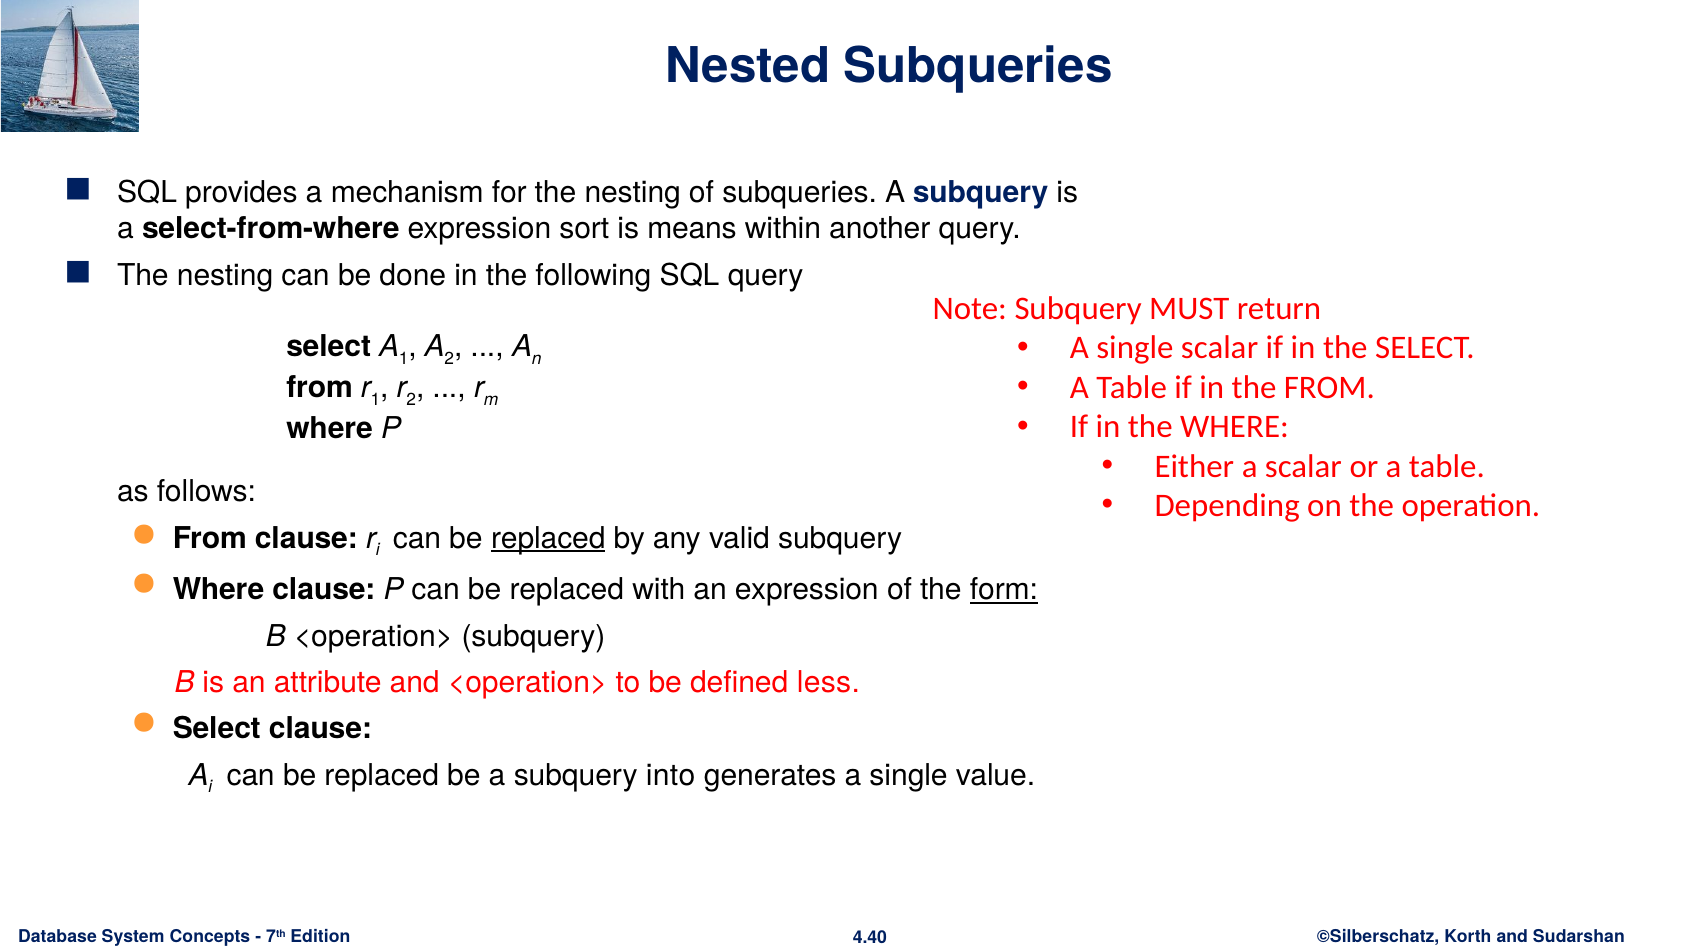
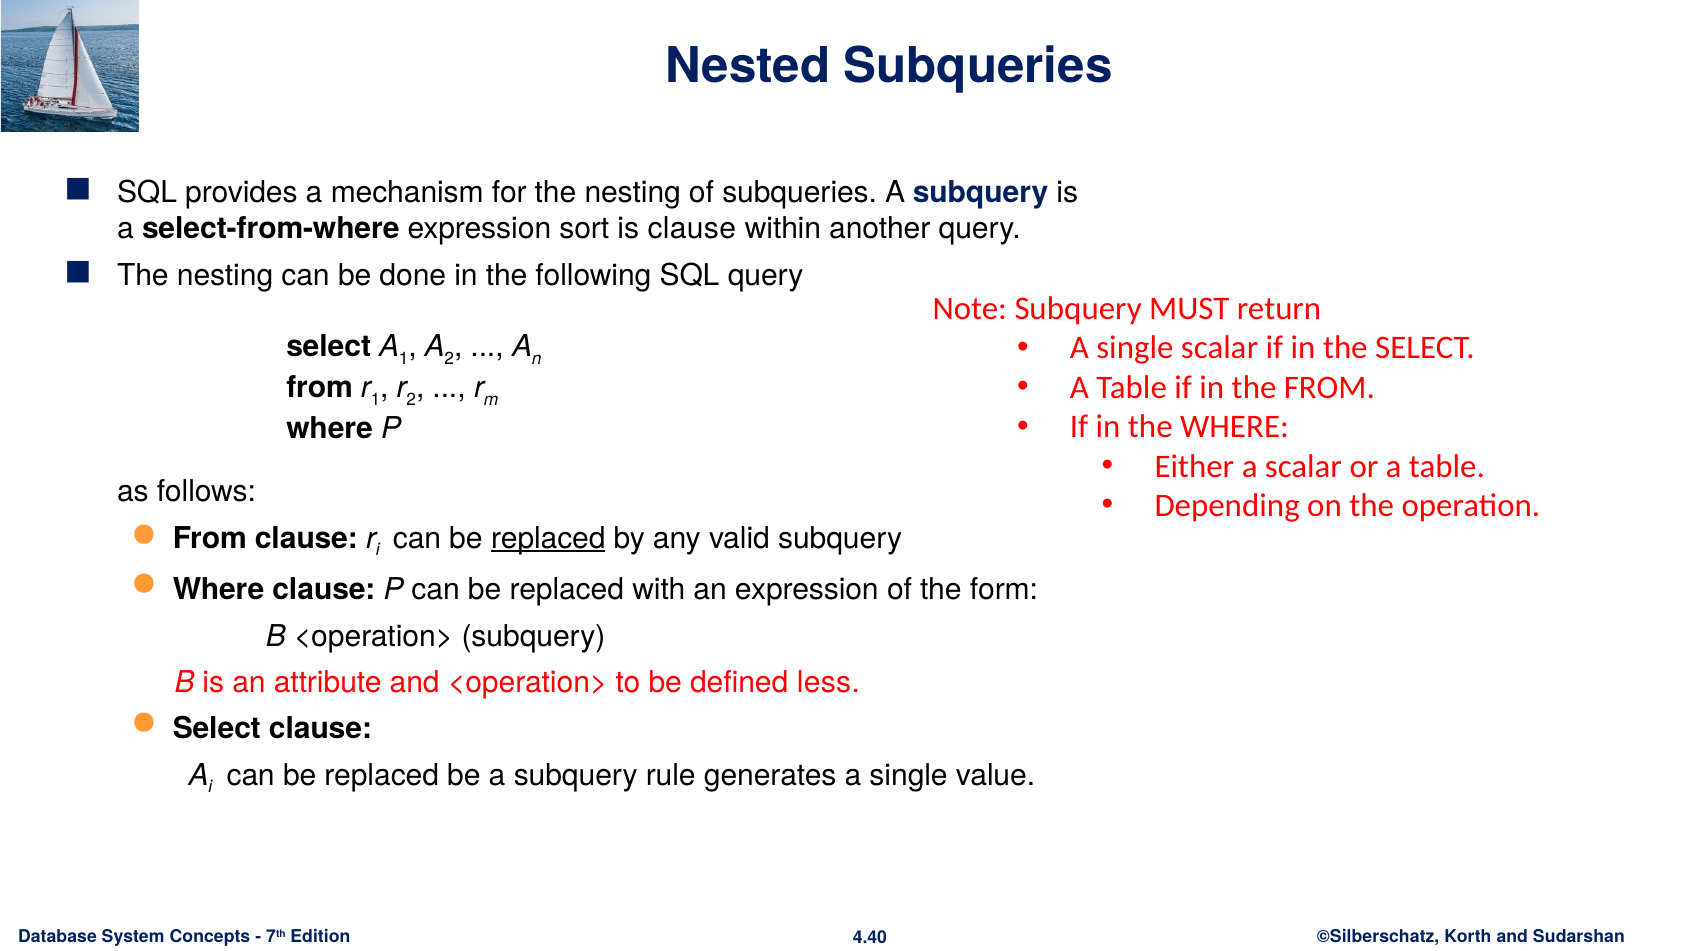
is means: means -> clause (692, 229)
form underline: present -> none (1004, 590)
into: into -> rule (671, 776)
